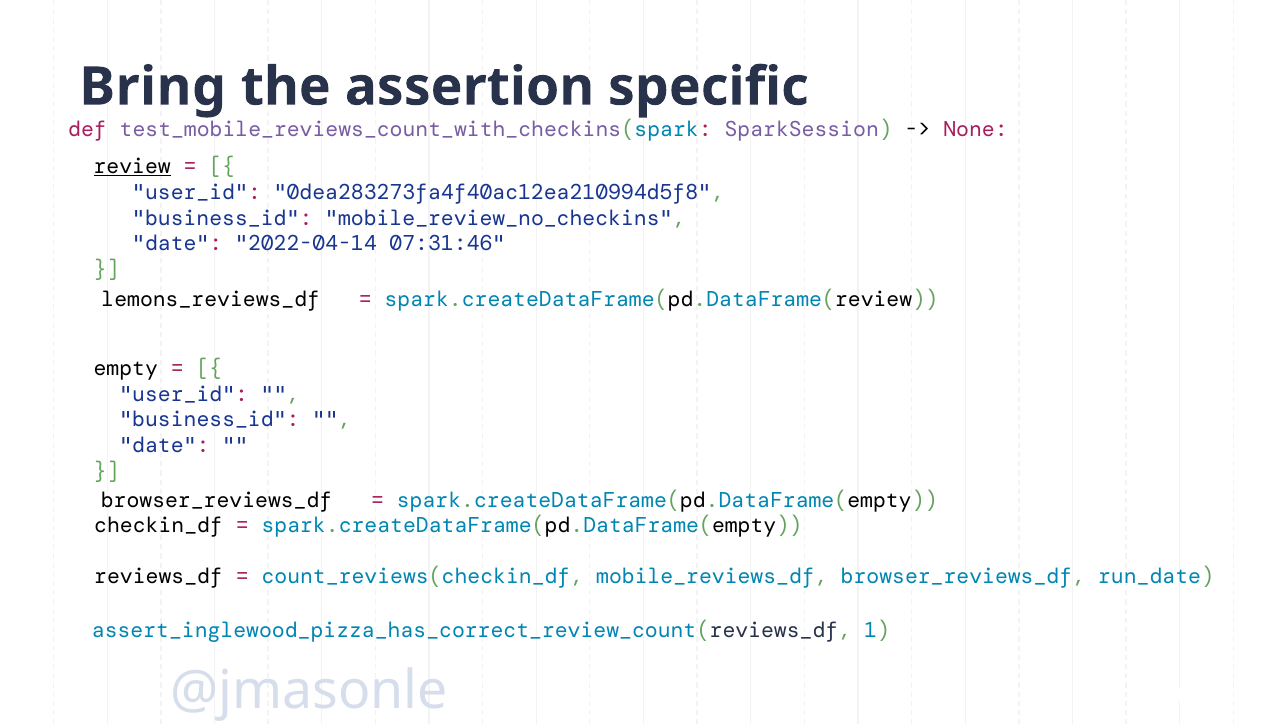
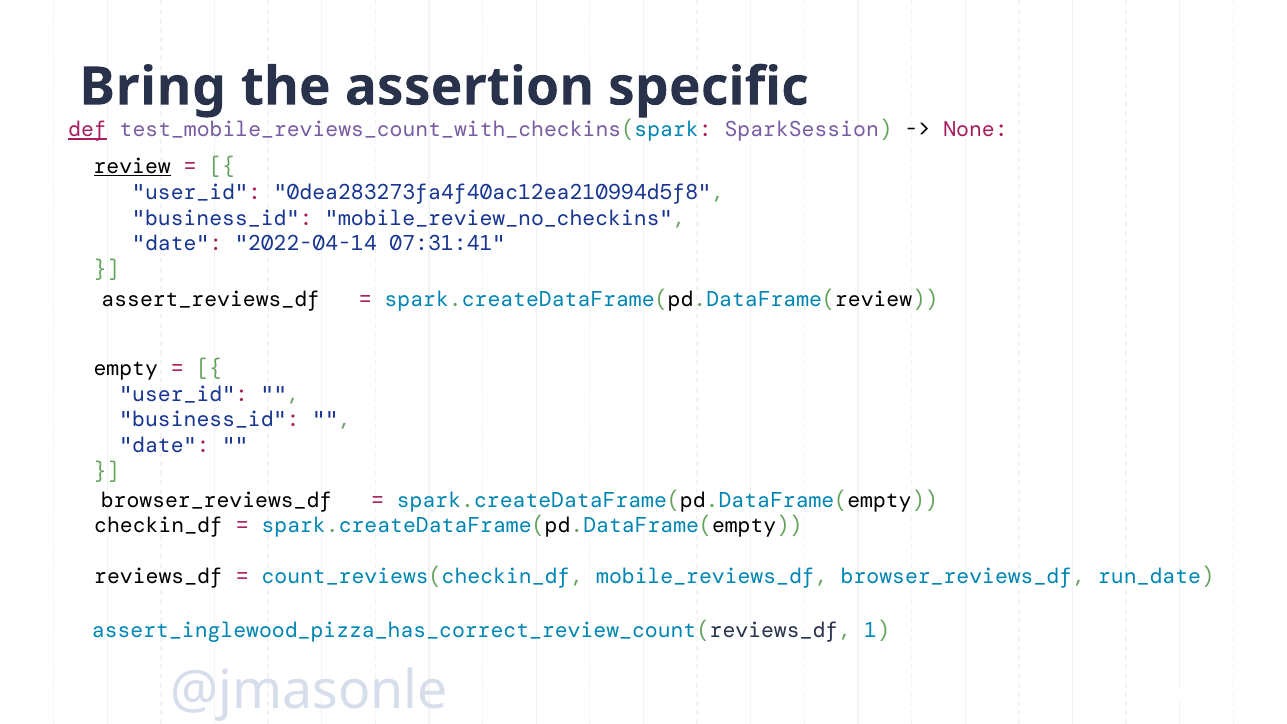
def underline: none -> present (87, 130)
07:31:46: 07:31:46 -> 07:31:41 (447, 244)
lemons_reviews_df: lemons_reviews_df -> assert_reviews_df (211, 299)
